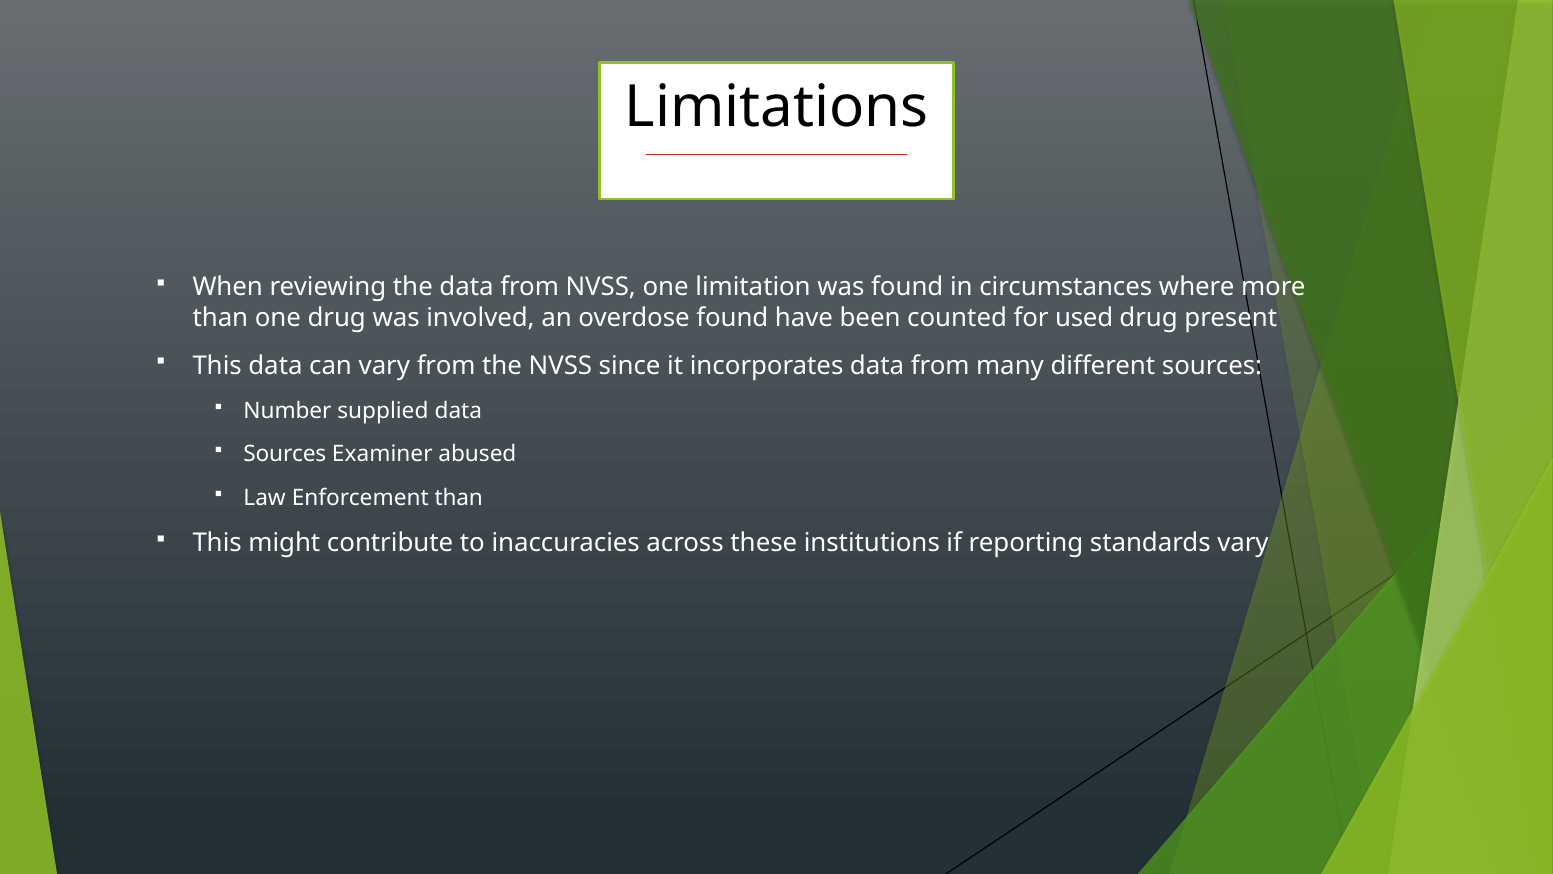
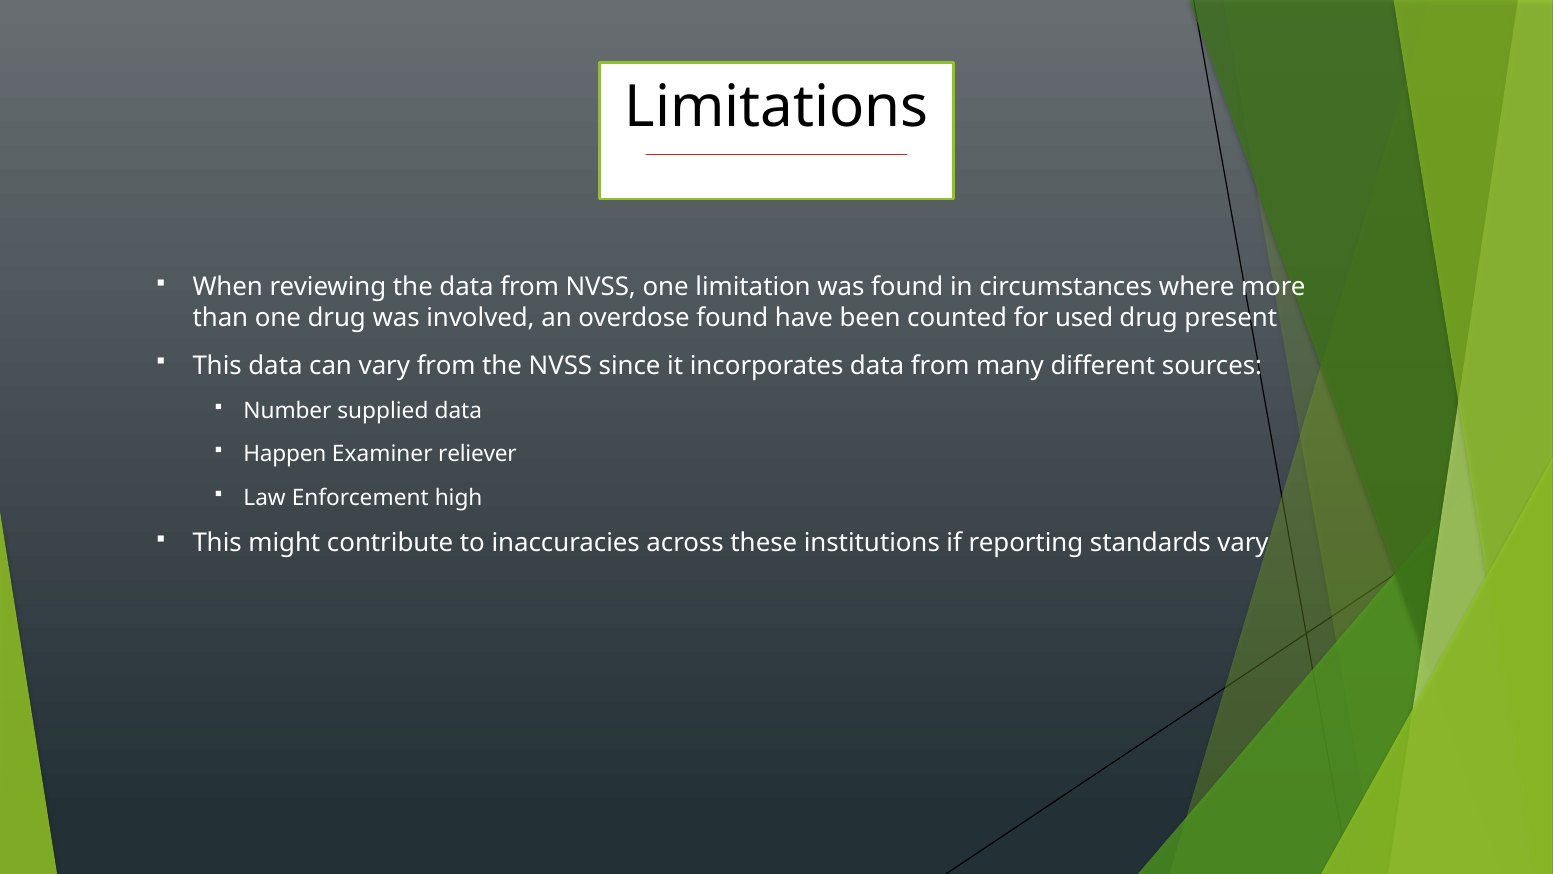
Sources: Sources -> Happen (285, 454)
abused: abused -> reliever (478, 454)
Enforcement than: than -> high (459, 497)
